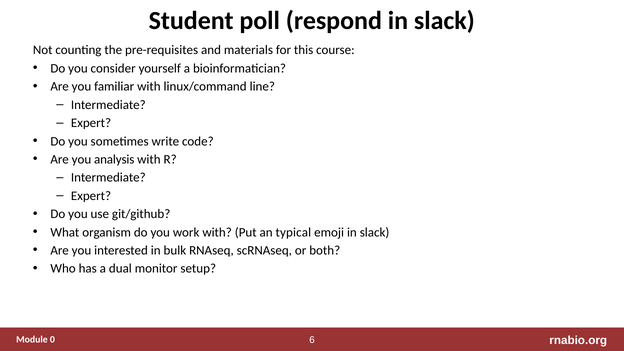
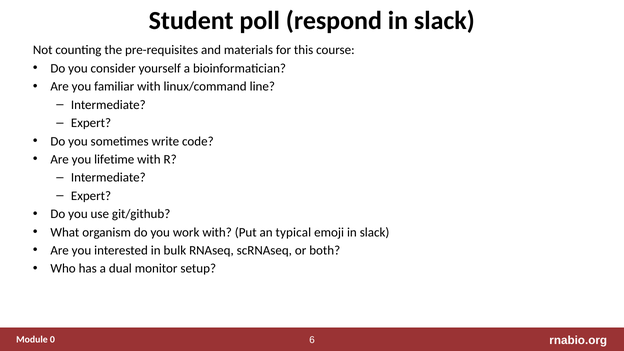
analysis: analysis -> lifetime (114, 159)
